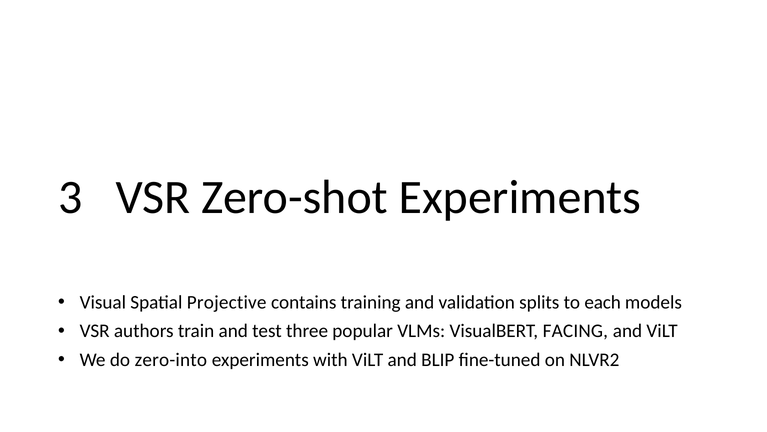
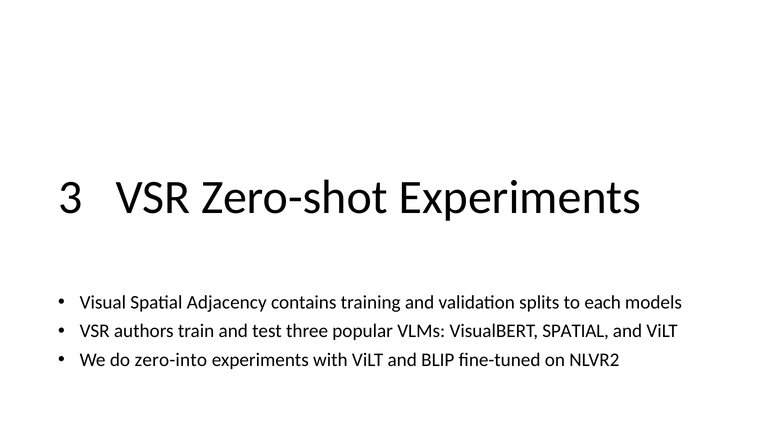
Projective: Projective -> Adjacency (227, 302)
VisualBERT FACING: FACING -> SPATIAL (576, 331)
